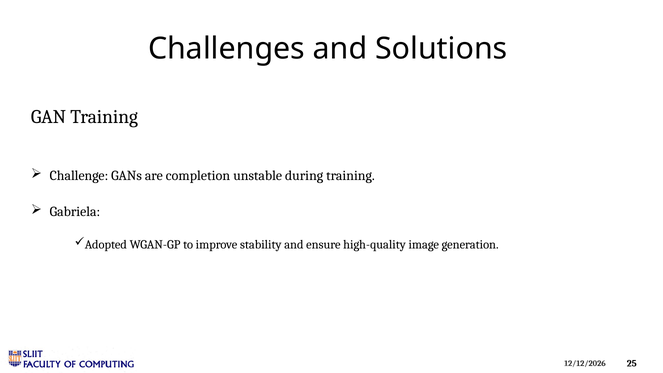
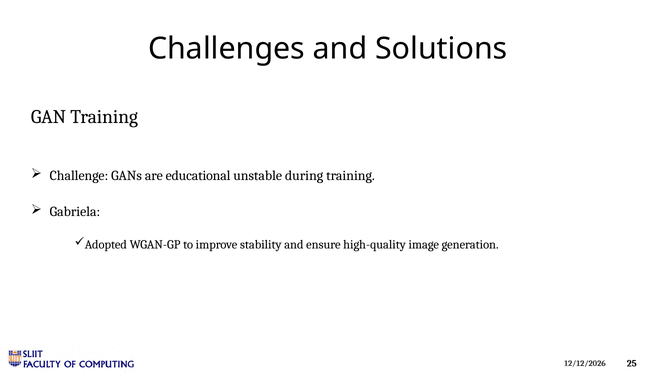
completion: completion -> educational (198, 176)
